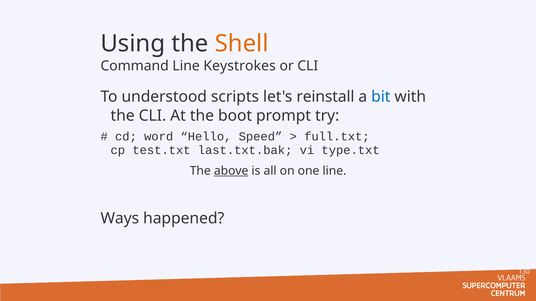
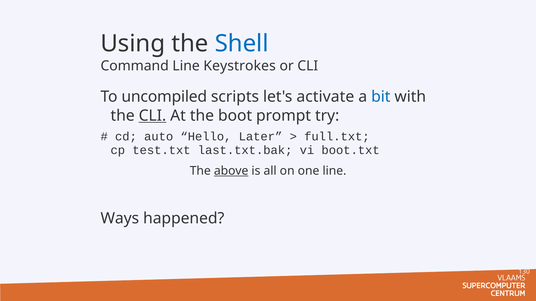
Shell colour: orange -> blue (242, 44)
understood: understood -> uncompiled (164, 97)
reinstall: reinstall -> activate (325, 97)
CLI underline: none -> present (152, 116)
word: word -> auto (159, 137)
Speed: Speed -> Later (260, 137)
type.txt: type.txt -> boot.txt (351, 150)
